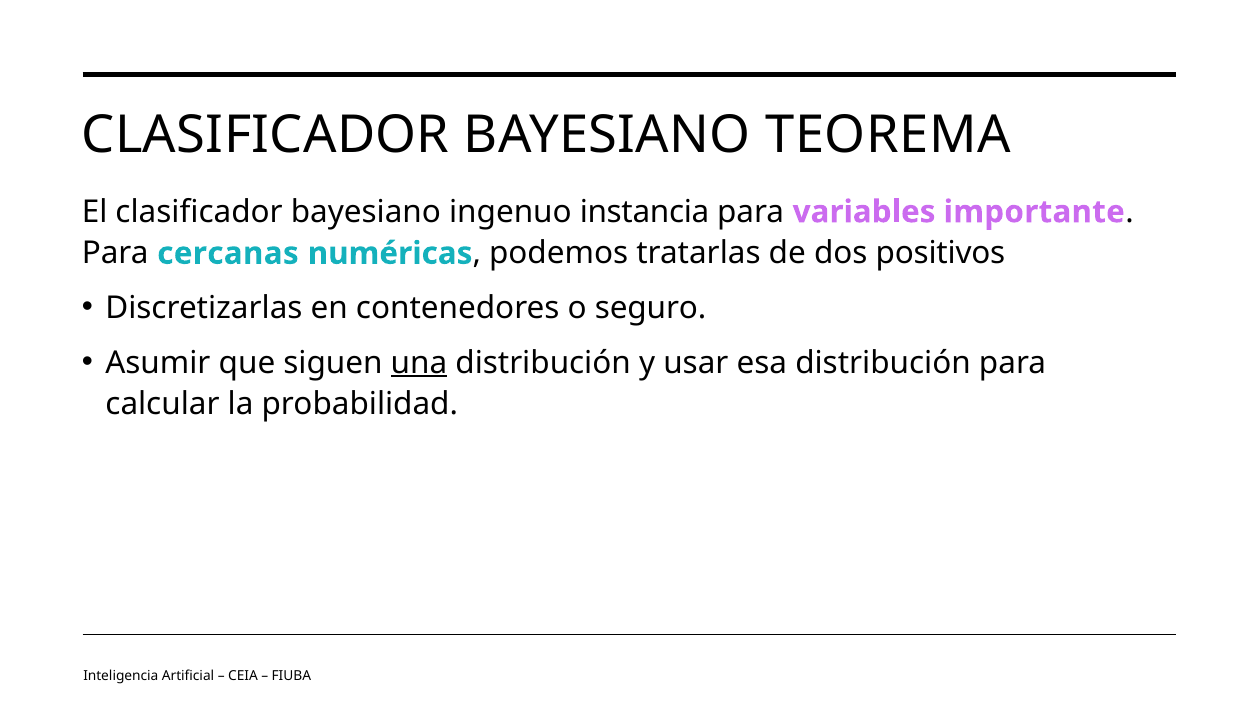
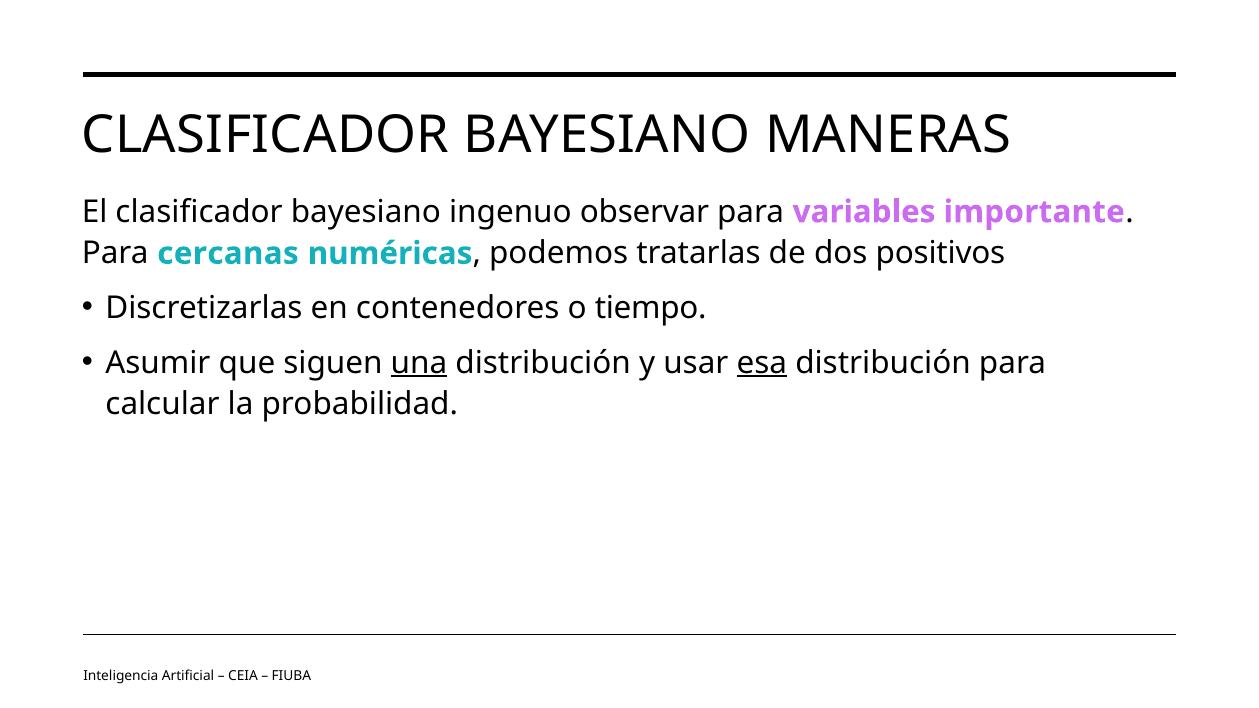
TEOREMA: TEOREMA -> MANERAS (888, 135)
instancia: instancia -> observar (644, 212)
seguro: seguro -> tiempo (651, 308)
esa underline: none -> present (762, 363)
